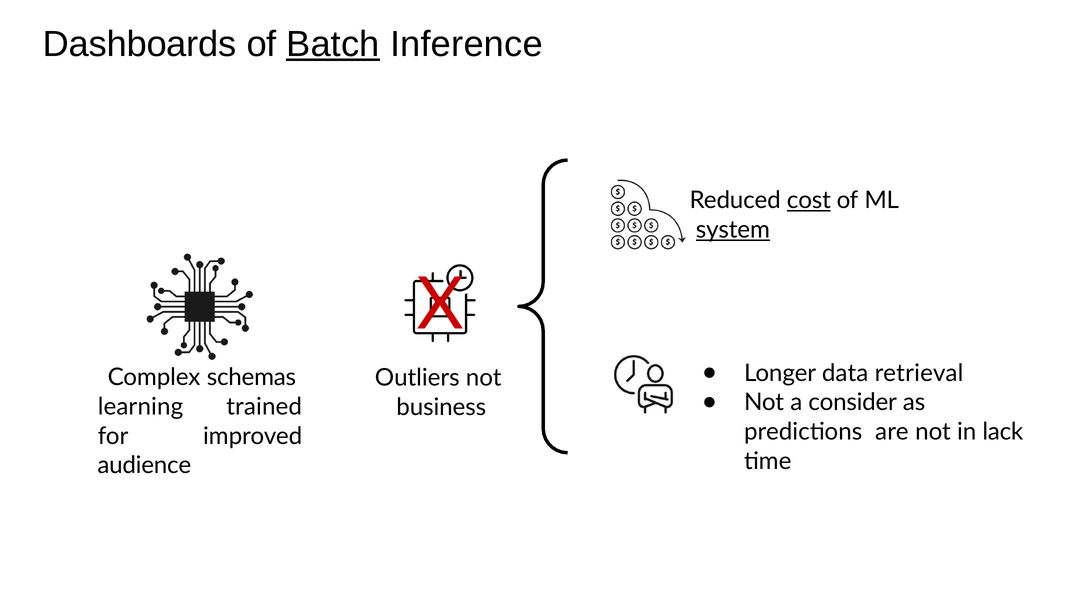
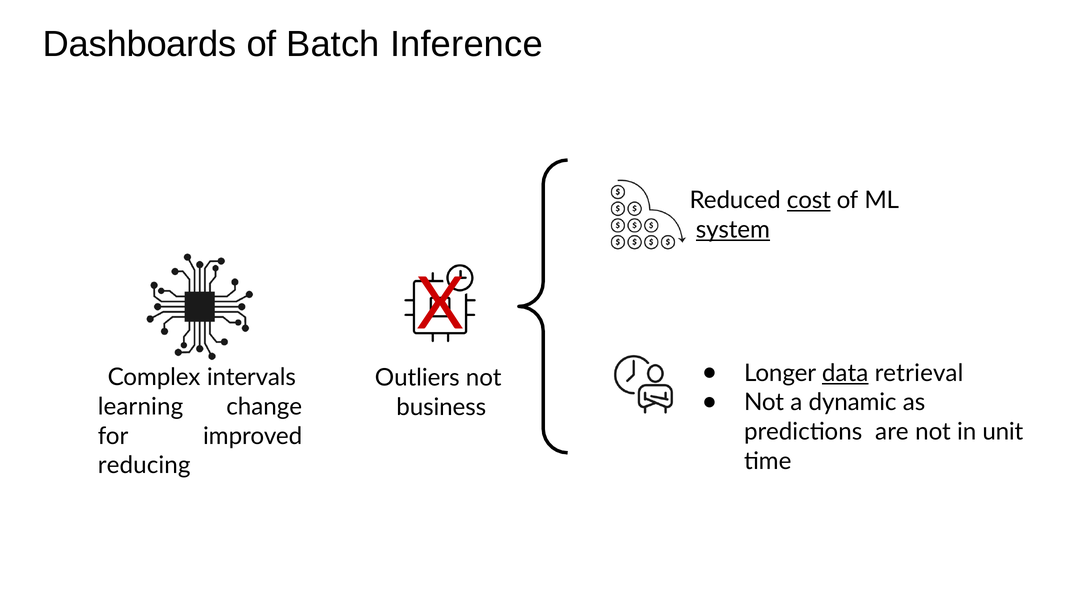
Batch underline: present -> none (333, 44)
data underline: none -> present (845, 373)
schemas: schemas -> intervals (251, 378)
consider: consider -> dynamic (853, 403)
trained: trained -> change (264, 407)
lack: lack -> unit (1003, 432)
audience: audience -> reducing (144, 466)
